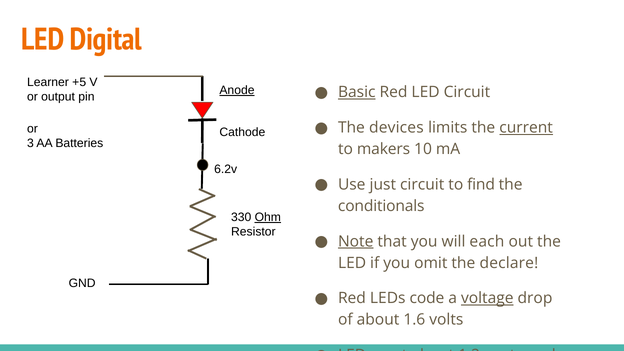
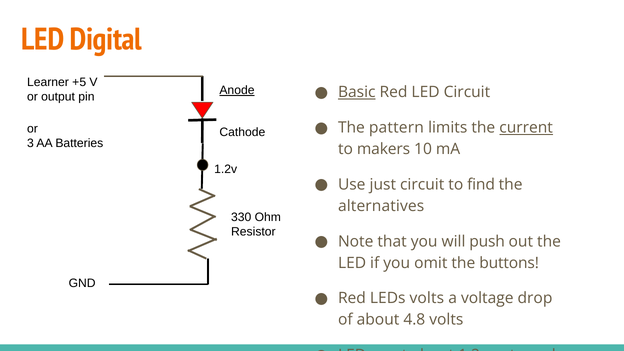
devices: devices -> pattern (396, 128)
6.2v: 6.2v -> 1.2v (226, 169)
conditionals: conditionals -> alternatives (381, 206)
Ohm underline: present -> none (268, 217)
Note underline: present -> none (356, 241)
will each: each -> push (487, 241)
declare: declare -> buttons (509, 263)
LEDs code: code -> volts (427, 298)
voltage underline: present -> none (487, 298)
1.6: 1.6 -> 4.8 (414, 320)
